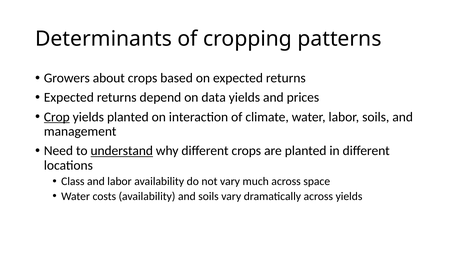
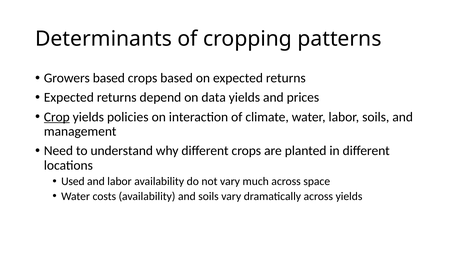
Growers about: about -> based (109, 78)
yields planted: planted -> policies (128, 117)
understand underline: present -> none (122, 151)
Class: Class -> Used (73, 181)
